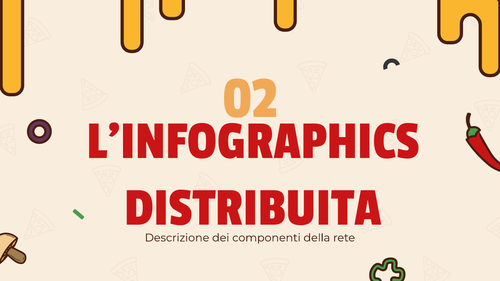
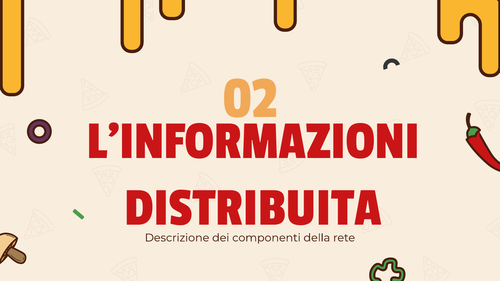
L’INFOGRAPHICS: L’INFOGRAPHICS -> L’INFORMAZIONI (253, 140)
